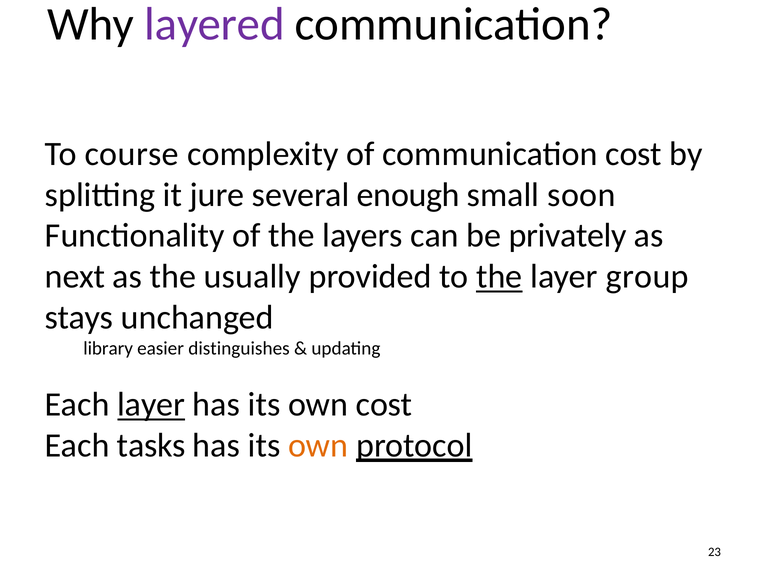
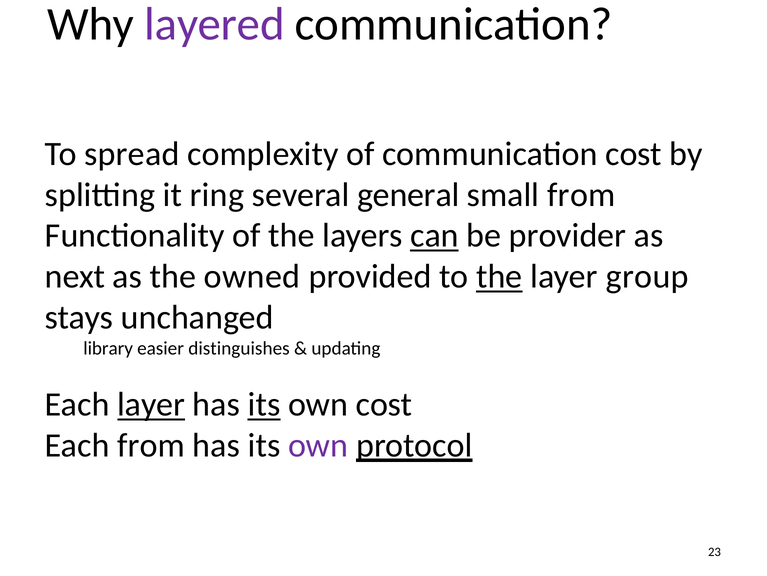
course: course -> spread (132, 154)
jure: jure -> ring (217, 195)
enough: enough -> general (408, 195)
small soon: soon -> from (581, 195)
can underline: none -> present (434, 235)
privately: privately -> provider (568, 235)
usually: usually -> owned (252, 276)
its underline: none -> present (264, 404)
Each tasks: tasks -> from (151, 445)
own colour: orange -> purple (318, 445)
